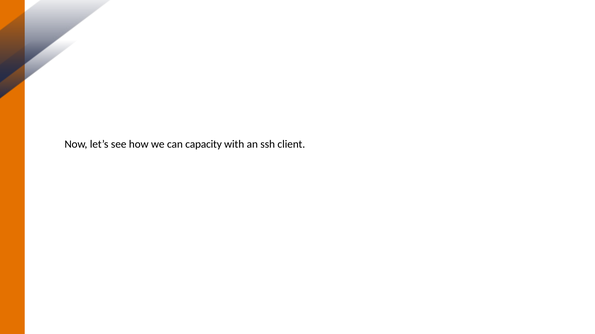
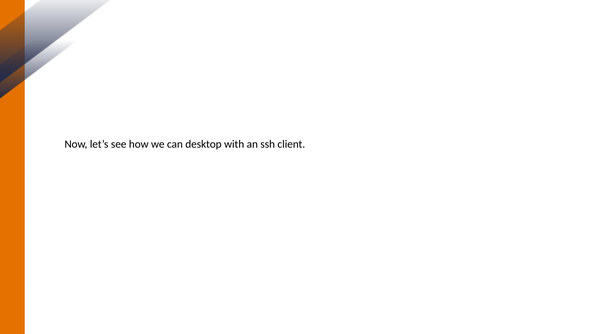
capacity: capacity -> desktop (203, 144)
